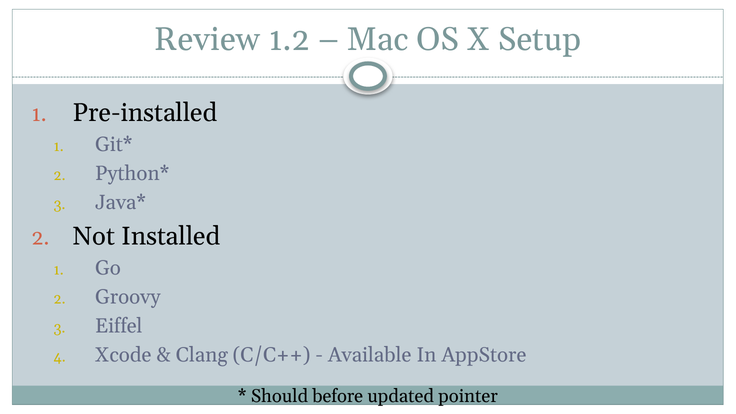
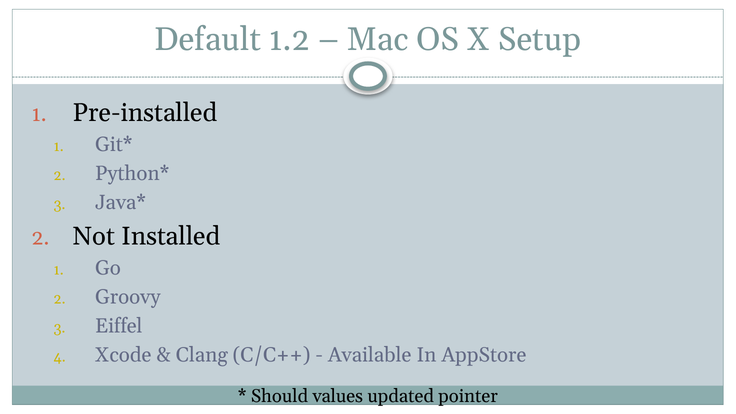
Review: Review -> Default (208, 39)
before: before -> values (338, 396)
